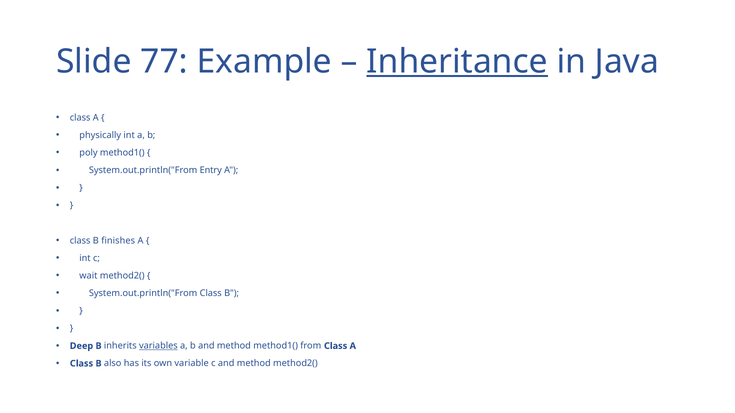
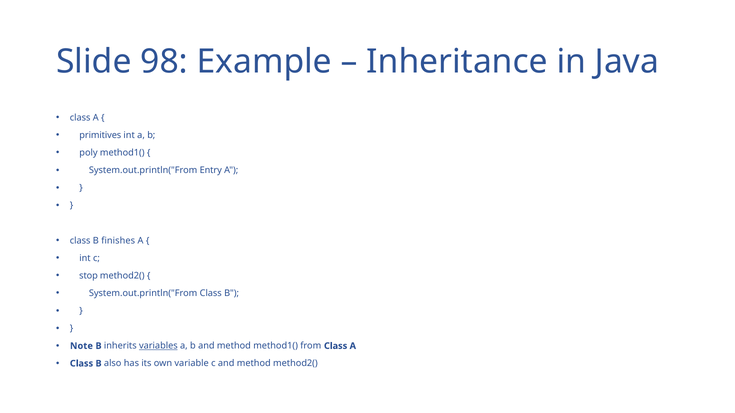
77: 77 -> 98 (164, 62)
Inheritance underline: present -> none (457, 62)
physically: physically -> primitives (100, 135)
wait: wait -> stop (89, 276)
Deep: Deep -> Note (81, 346)
